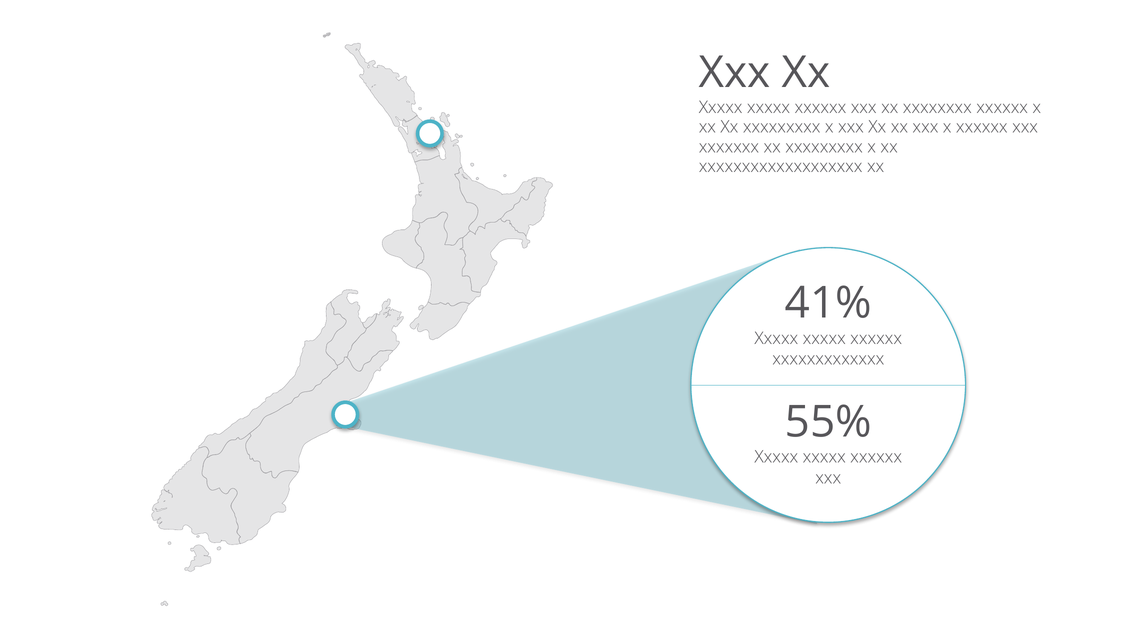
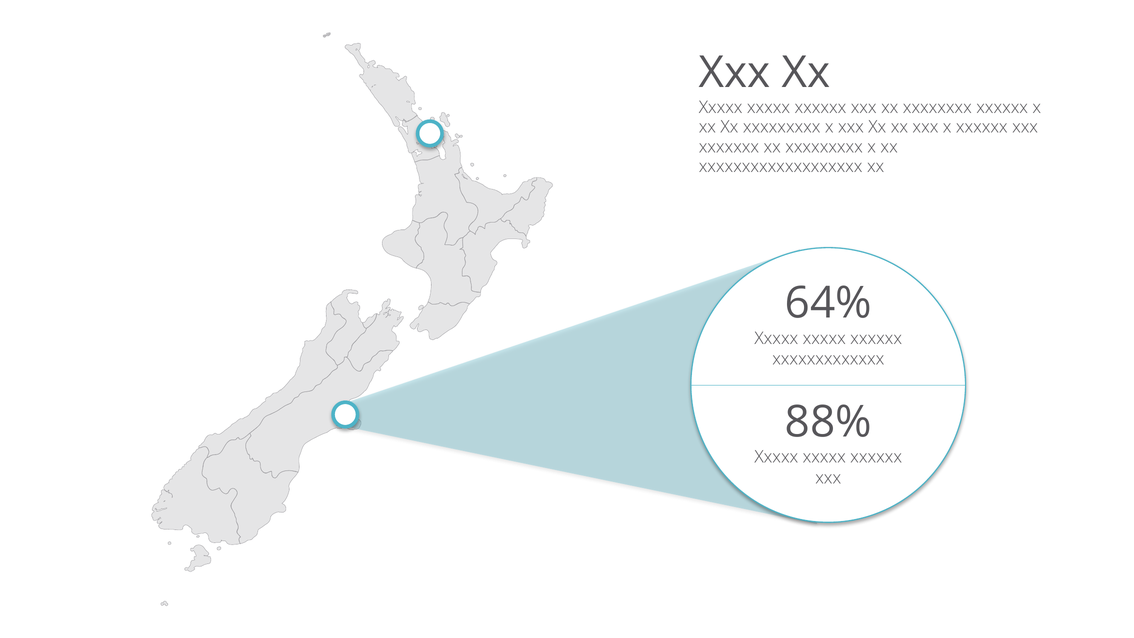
41%: 41% -> 64% (828, 303)
55%: 55% -> 88% (828, 422)
